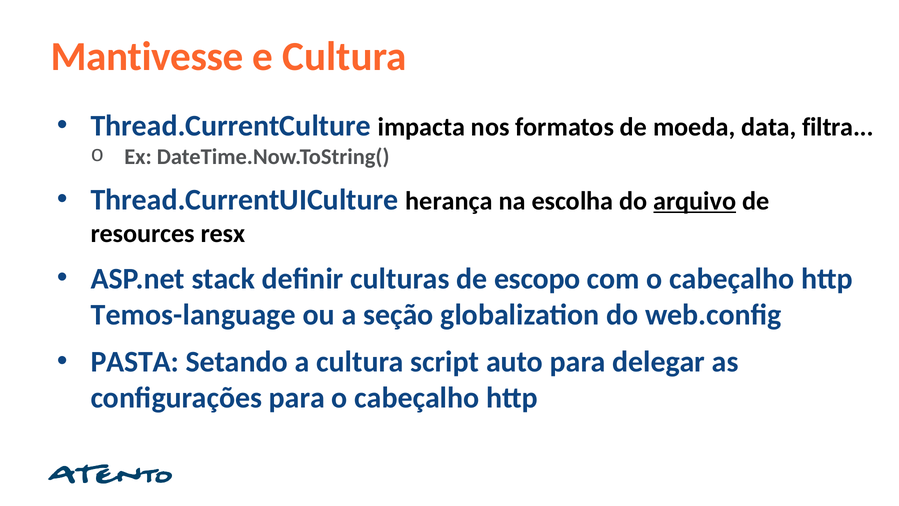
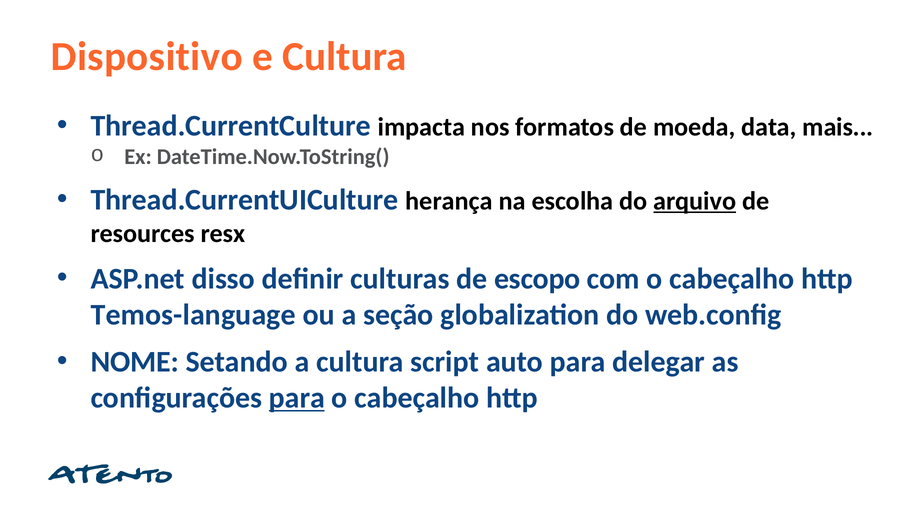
Mantivesse: Mantivesse -> Dispositivo (147, 57)
filtra: filtra -> mais (838, 127)
stack: stack -> disso (223, 278)
PASTA: PASTA -> NOME (135, 362)
para underline: none -> present (297, 398)
